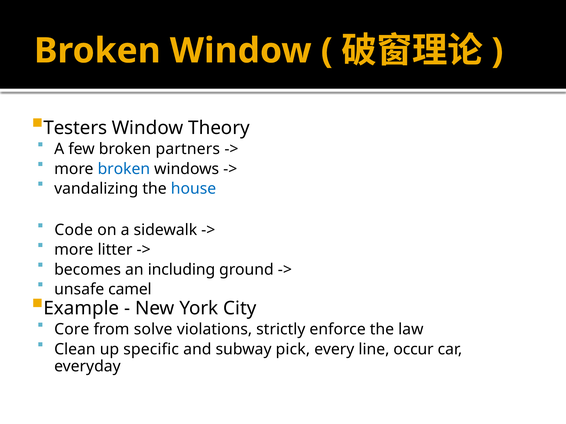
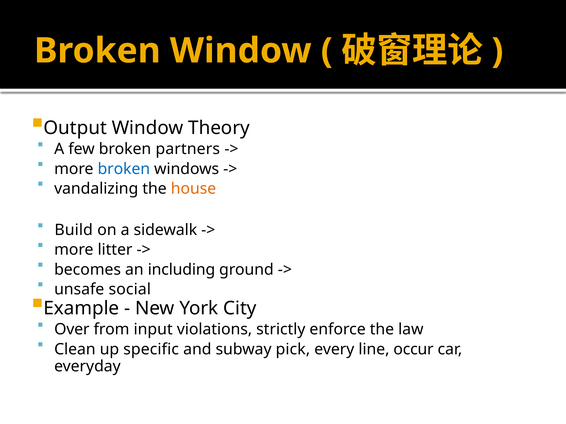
Testers: Testers -> Output (75, 128)
house colour: blue -> orange (193, 189)
Code: Code -> Build (74, 230)
camel: camel -> social (130, 290)
Core: Core -> Over (72, 330)
solve: solve -> input (153, 330)
